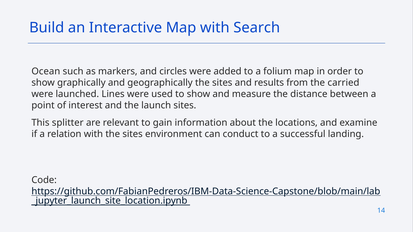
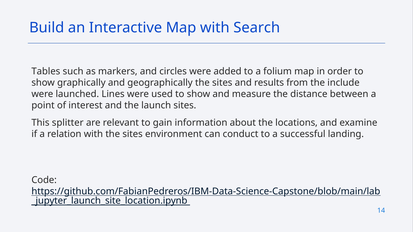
Ocean: Ocean -> Tables (46, 71)
carried: carried -> include (344, 83)
